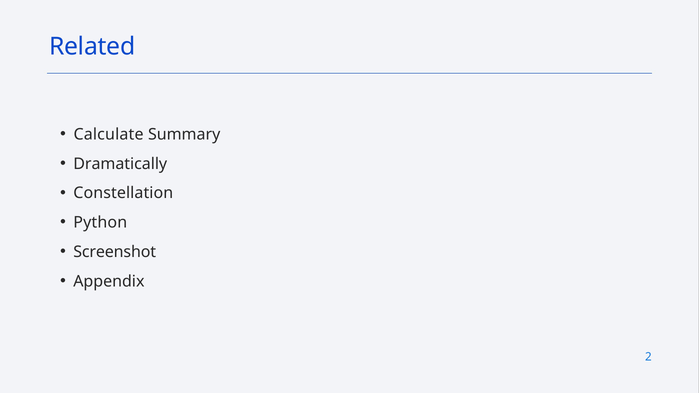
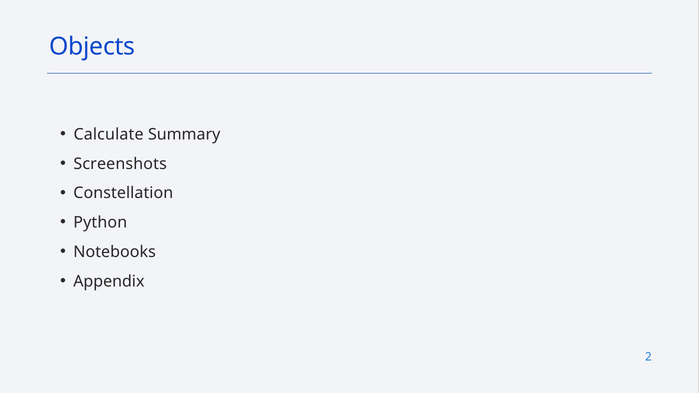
Related: Related -> Objects (92, 47)
Dramatically: Dramatically -> Screenshots (120, 164)
Screenshot: Screenshot -> Notebooks (115, 252)
